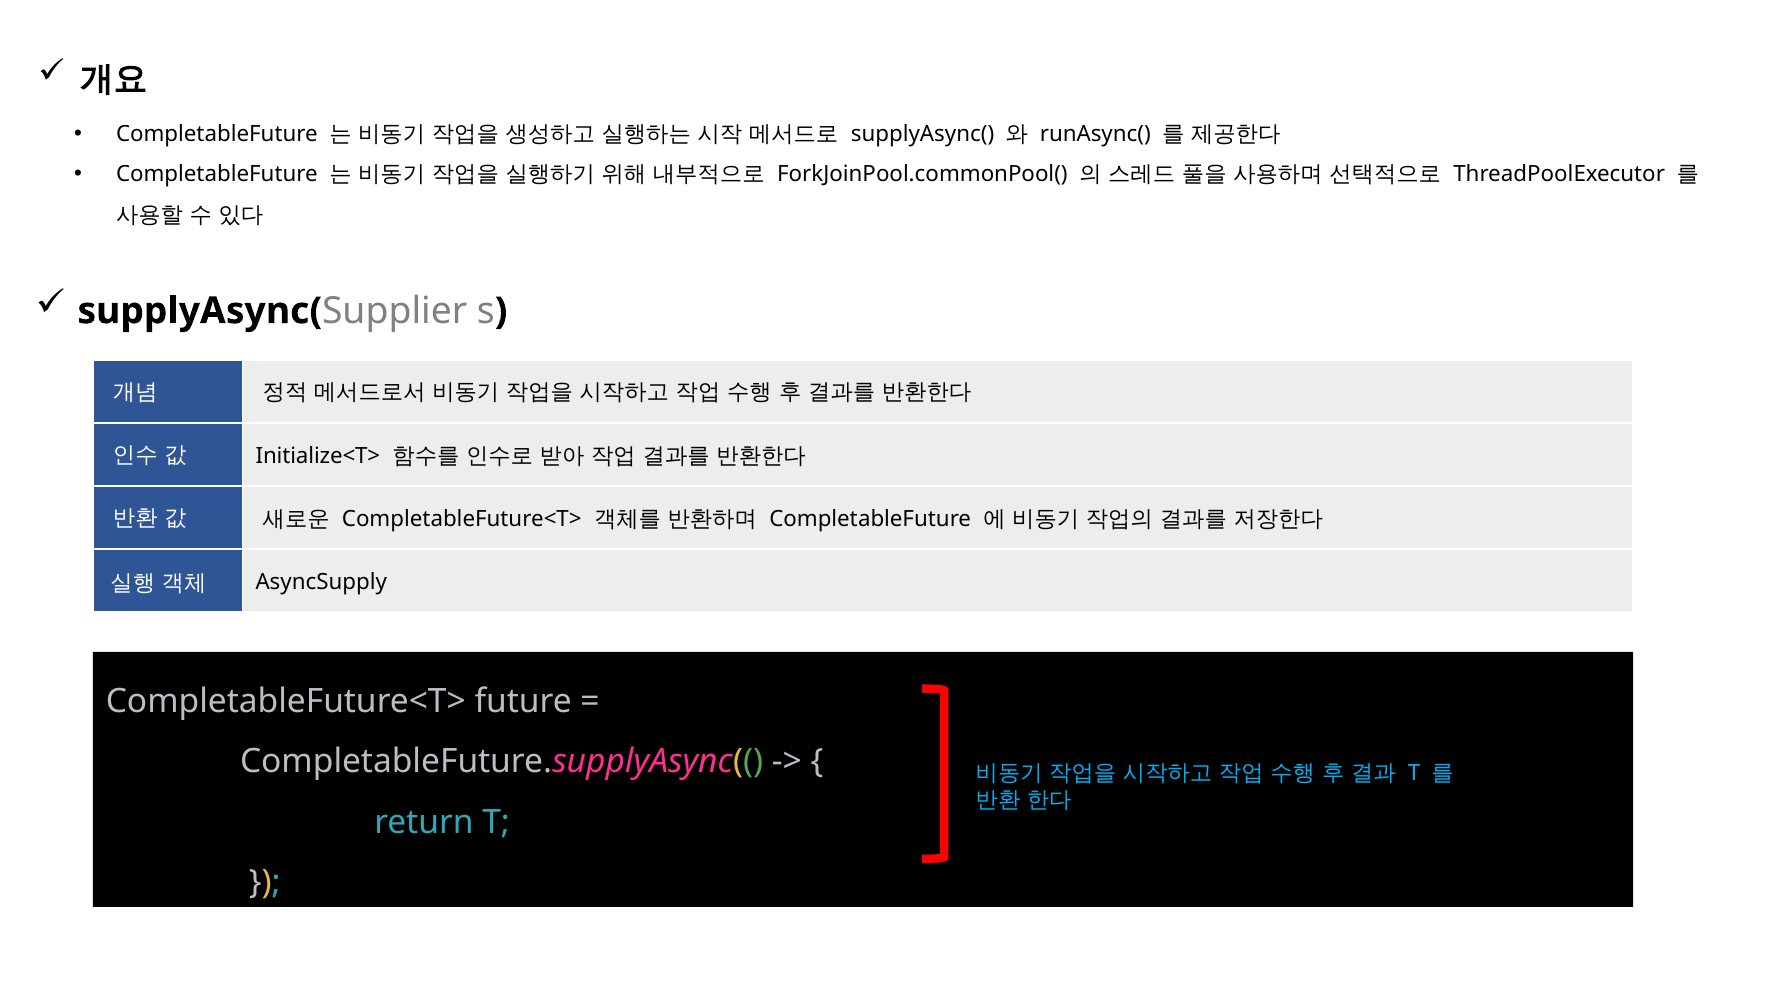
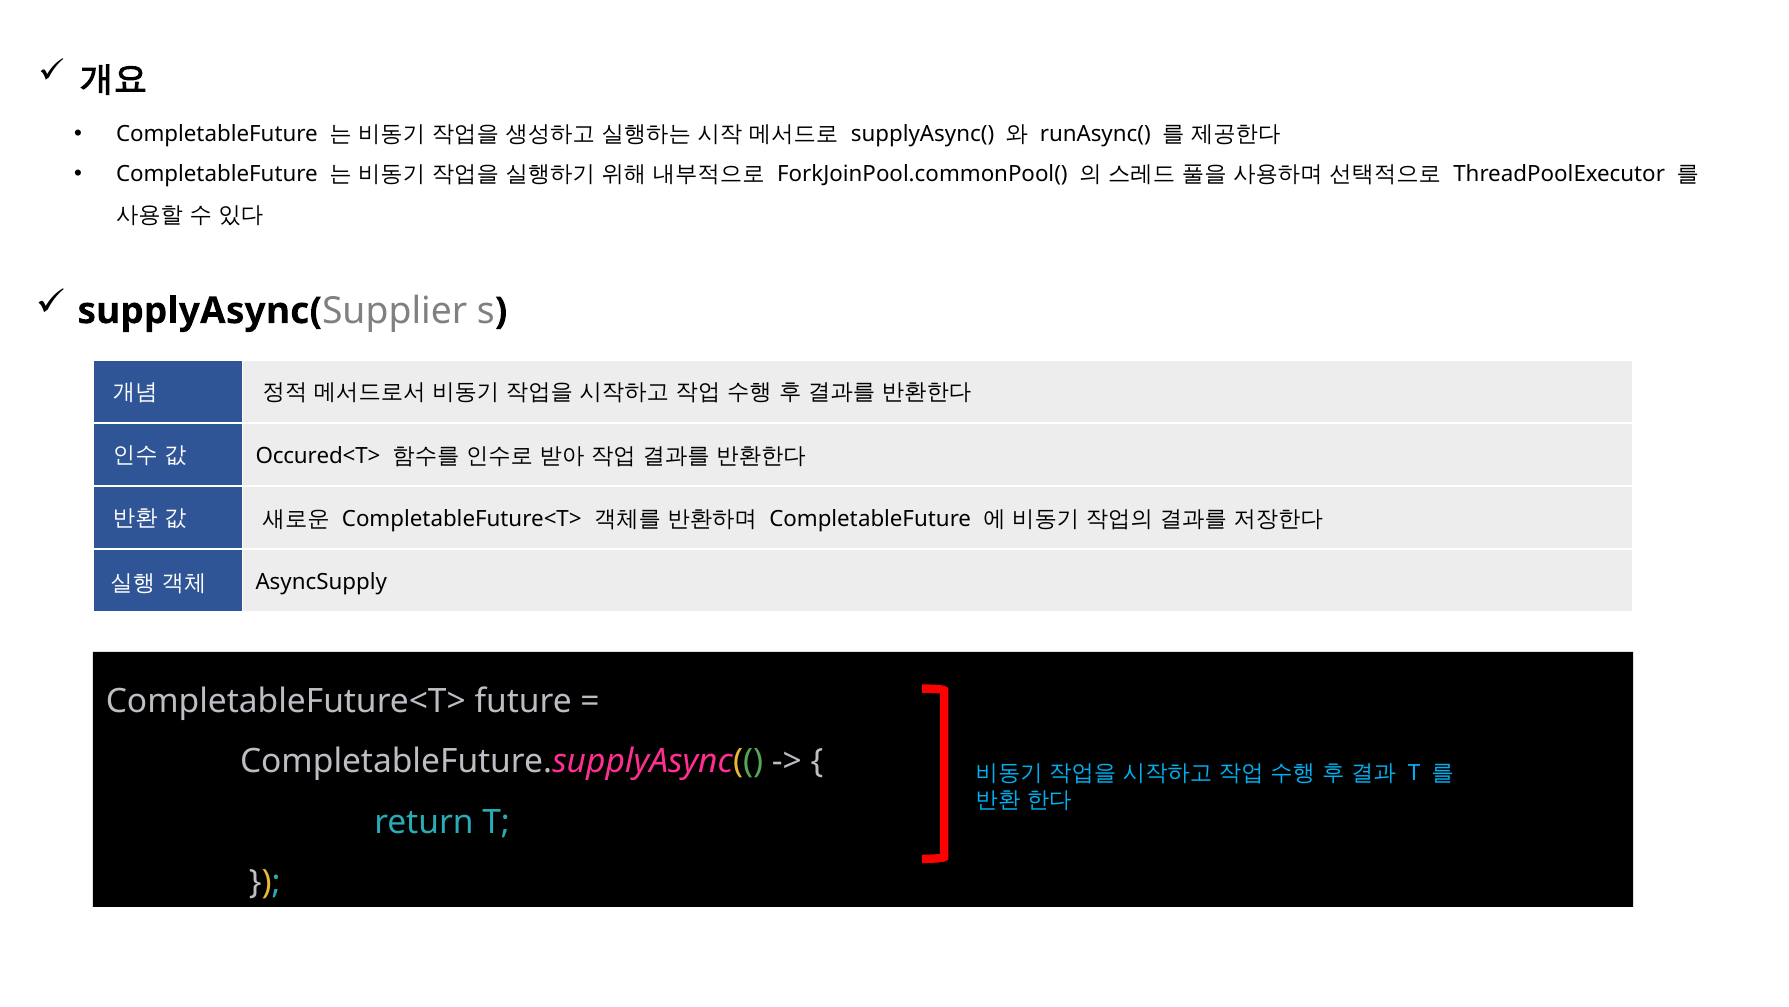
Initialize<T>: Initialize<T> -> Occured<T> (318, 456)
